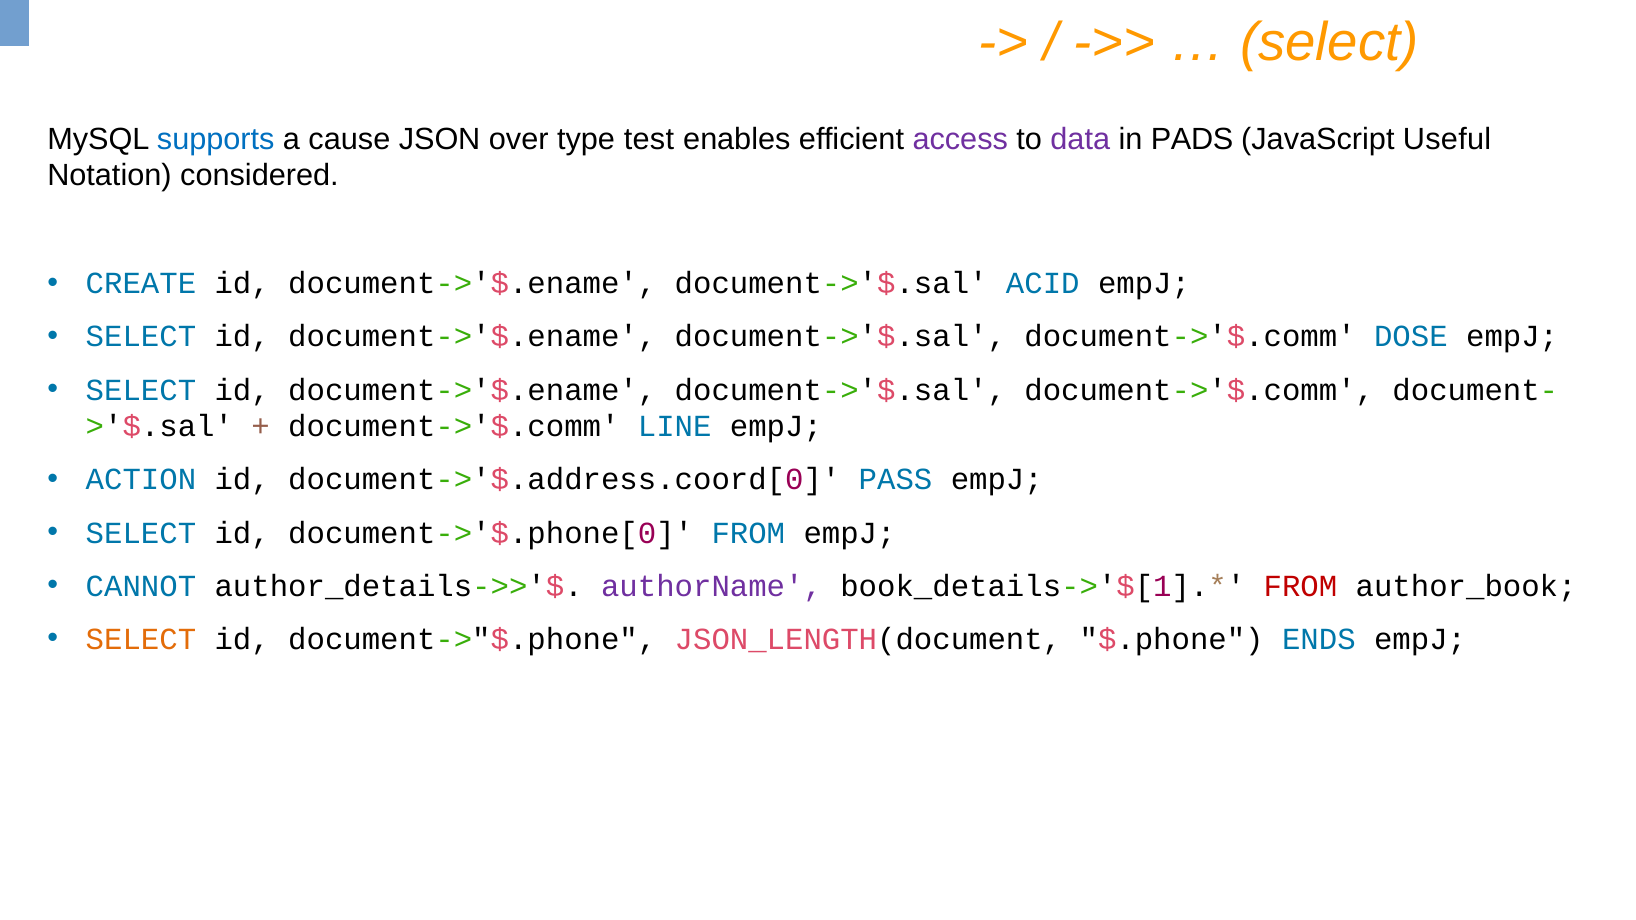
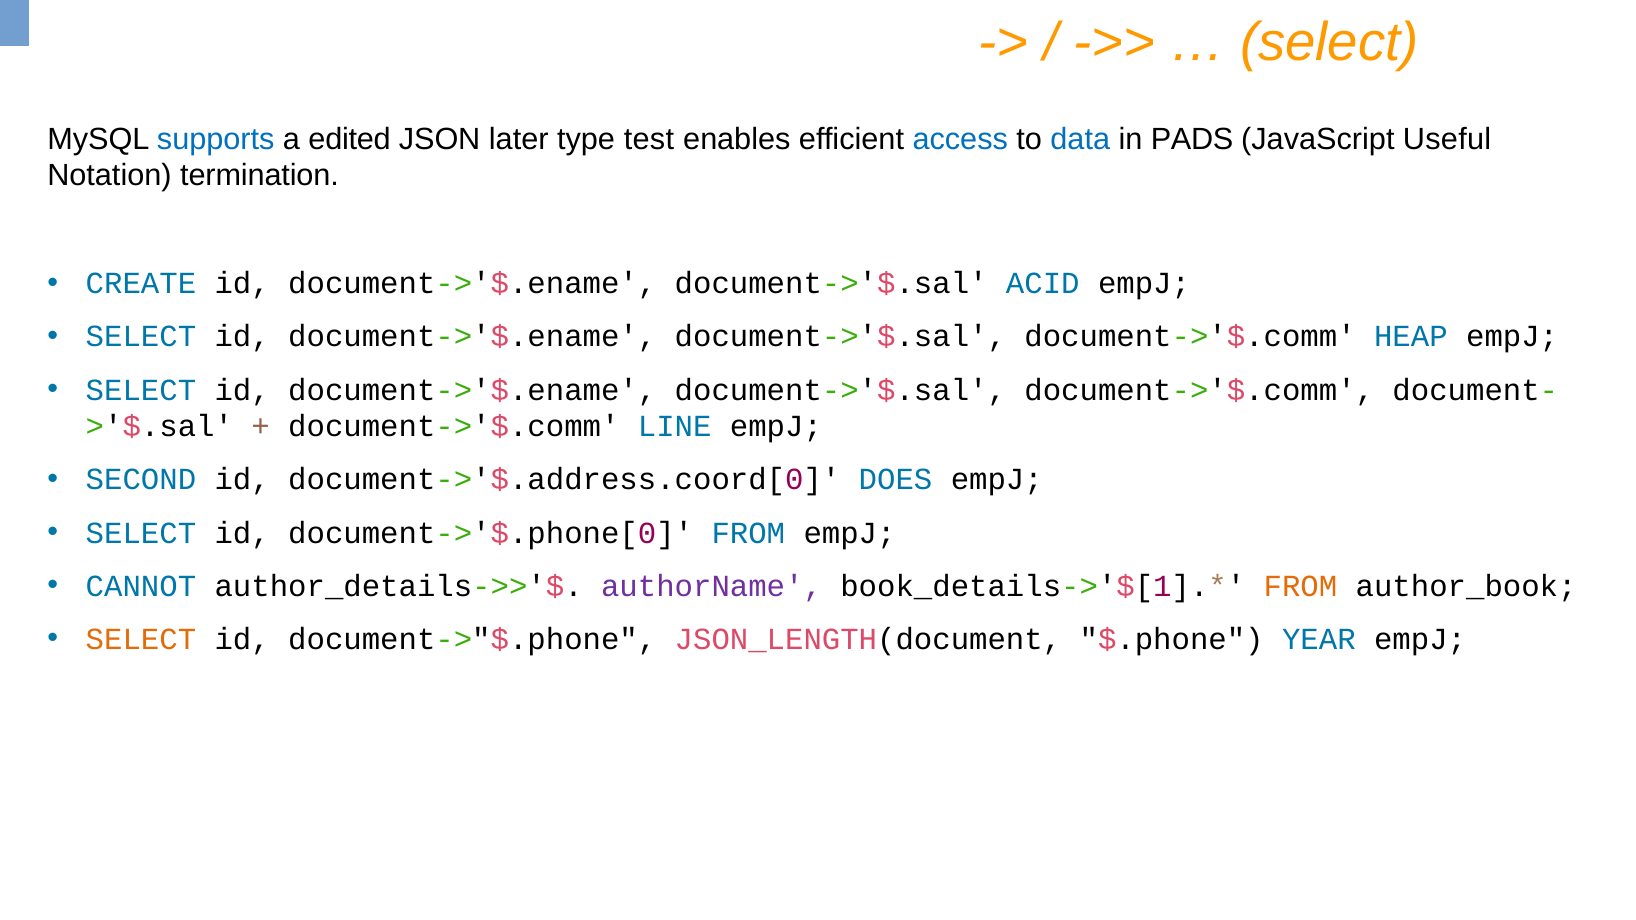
cause: cause -> edited (350, 139)
over: over -> later (519, 139)
access colour: purple -> blue (960, 139)
data colour: purple -> blue (1080, 139)
considered: considered -> termination (259, 176)
DOSE: DOSE -> HEAP (1411, 337)
ACTION: ACTION -> SECOND (141, 480)
PASS: PASS -> DOES (896, 480)
FROM colour: red -> orange (1300, 586)
ENDS: ENDS -> YEAR (1319, 639)
